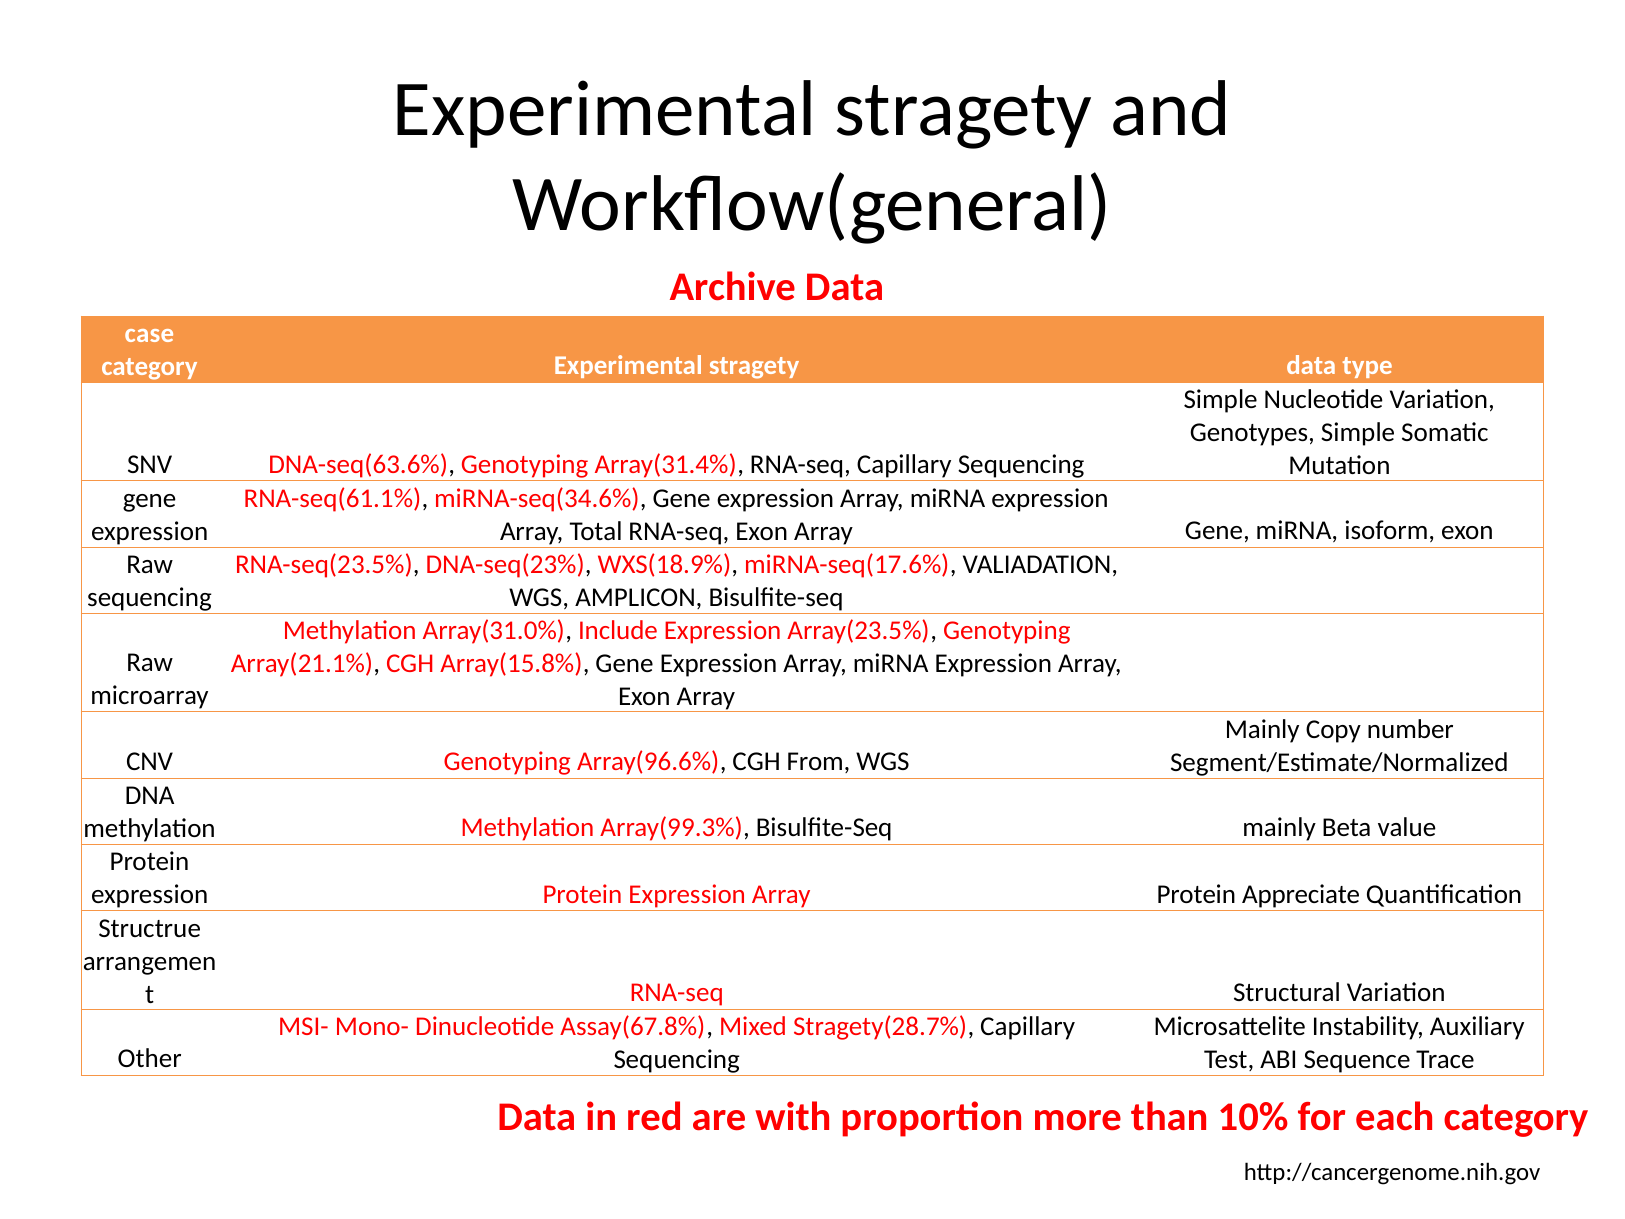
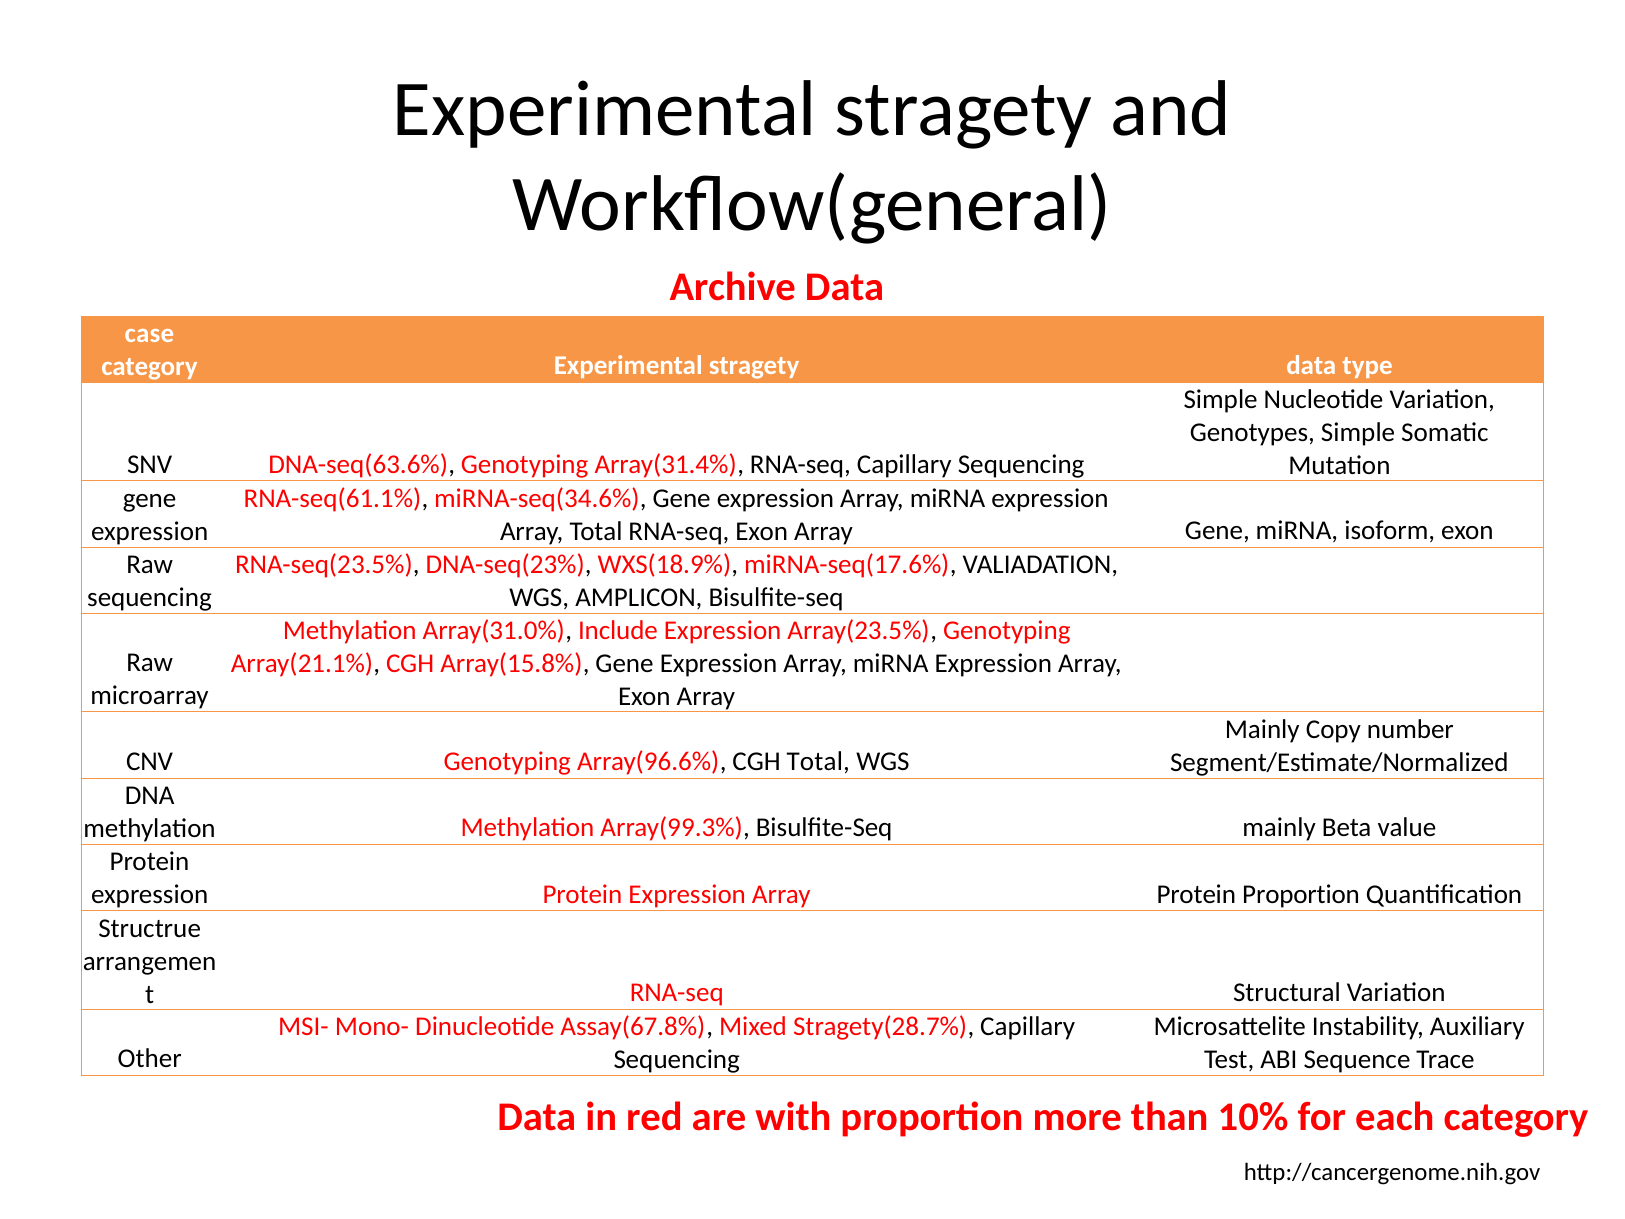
CGH From: From -> Total (818, 762)
Protein Appreciate: Appreciate -> Proportion (1301, 894)
